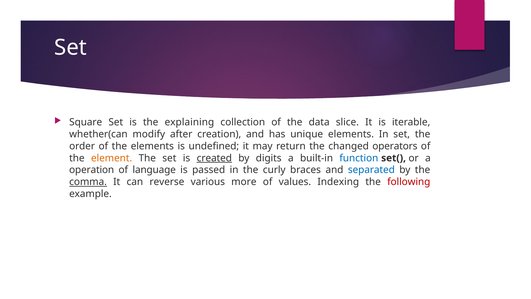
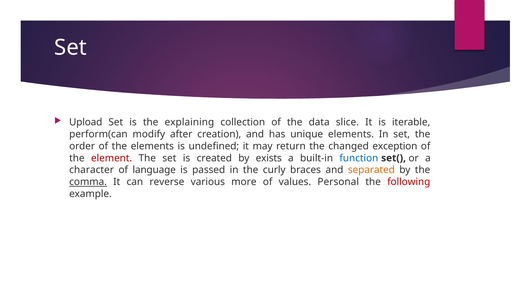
Square: Square -> Upload (86, 122)
whether(can: whether(can -> perform(can (98, 134)
operators: operators -> exception (395, 146)
element colour: orange -> red (112, 158)
created underline: present -> none (214, 158)
digits: digits -> exists (269, 158)
operation: operation -> character (92, 170)
separated colour: blue -> orange (371, 170)
Indexing: Indexing -> Personal (338, 182)
